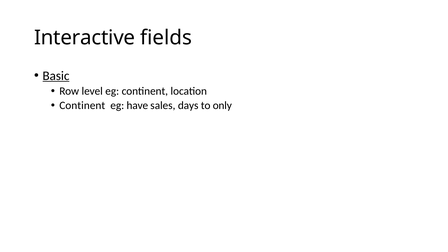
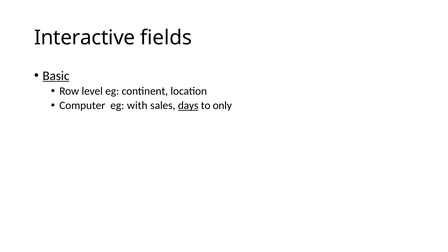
Continent: Continent -> Computer (82, 106)
have: have -> with (137, 106)
days underline: none -> present (188, 106)
